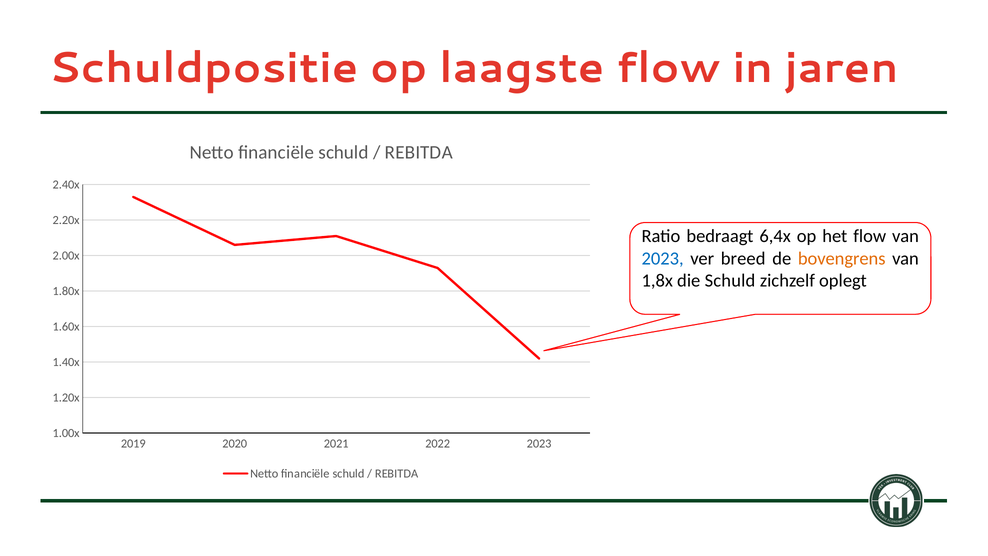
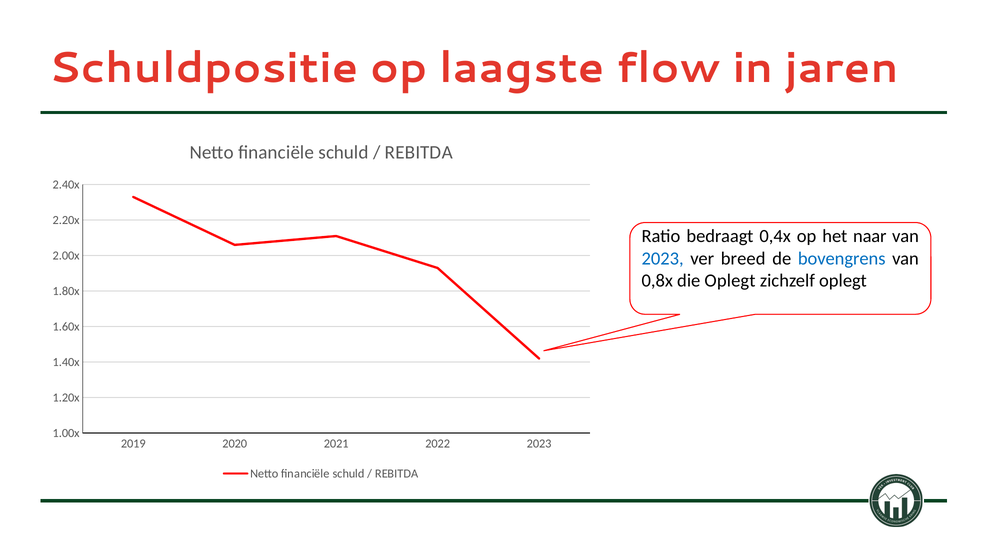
6,4x: 6,4x -> 0,4x (775, 236)
het flow: flow -> naar (870, 236)
bovengrens colour: orange -> blue (842, 258)
1,8x: 1,8x -> 0,8x (657, 281)
die Schuld: Schuld -> Oplegt (730, 281)
